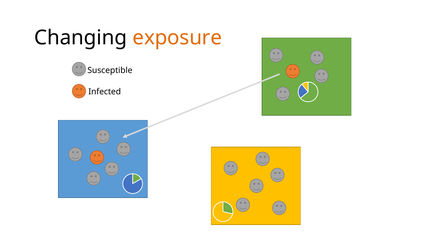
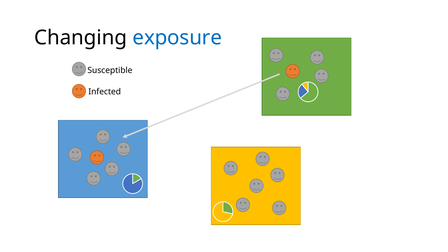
exposure colour: orange -> blue (177, 38)
